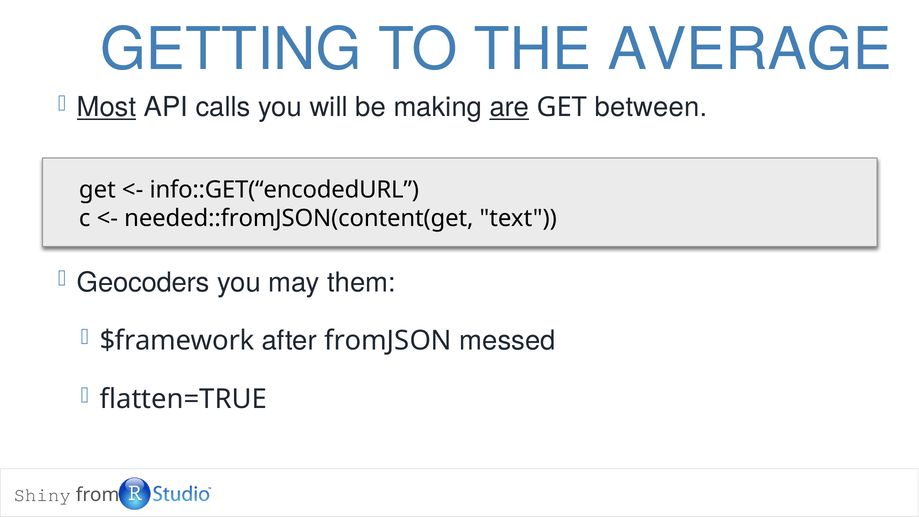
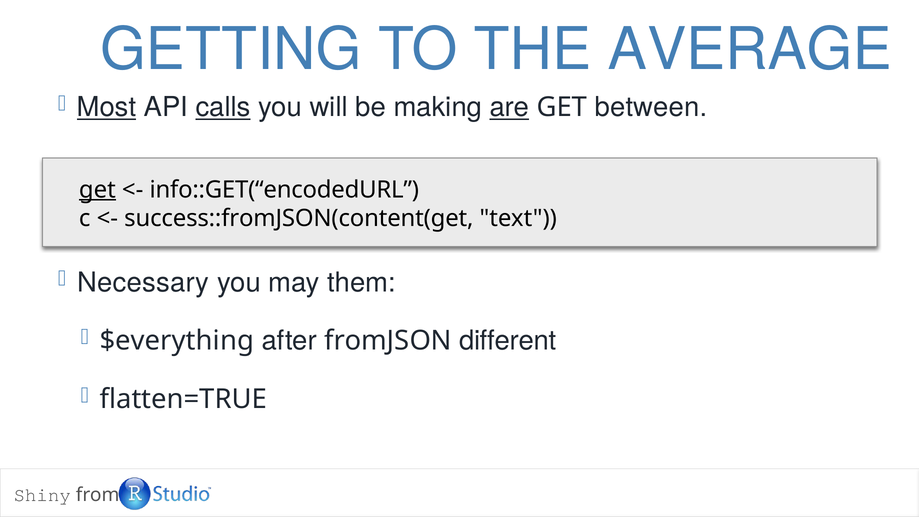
calls underline: none -> present (223, 107)
get underline: none -> present (97, 190)
needed::fromJSON(content(get: needed::fromJSON(content(get -> success::fromJSON(content(get (299, 218)
Geocoders: Geocoders -> Necessary (143, 282)
$framework: $framework -> $everything (177, 341)
messed: messed -> different (508, 341)
